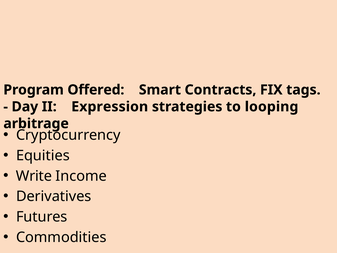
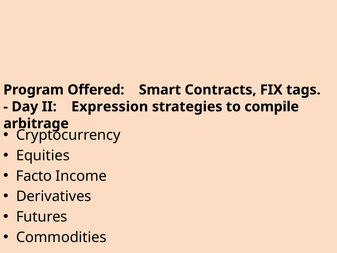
looping: looping -> compile (272, 107)
Write: Write -> Facto (34, 176)
